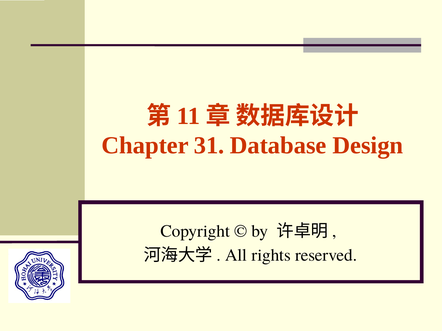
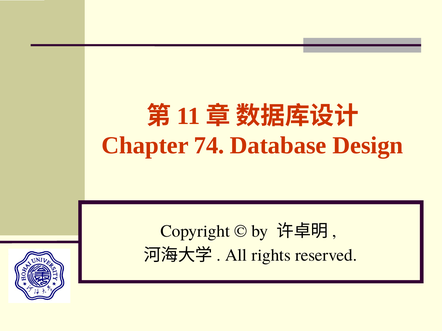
31: 31 -> 74 (209, 146)
